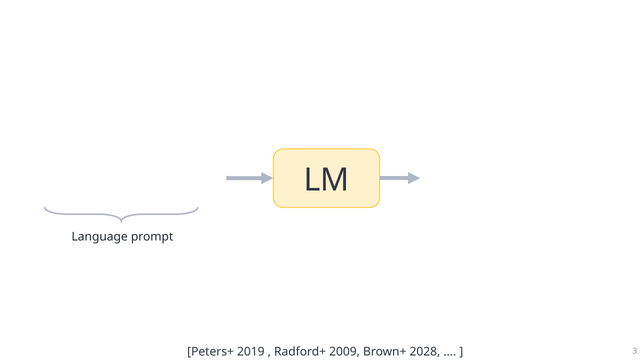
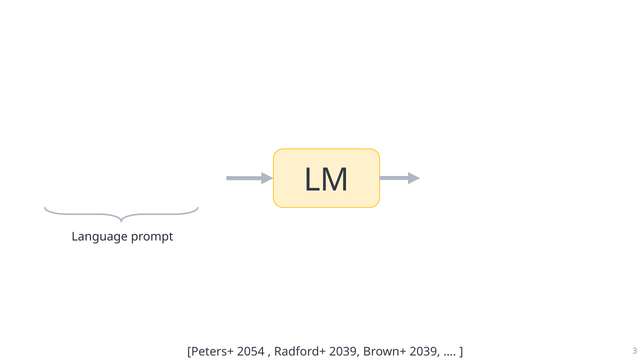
2019: 2019 -> 2054 (251, 352)
Radford+ 2009: 2009 -> 2039 (345, 352)
Brown+ 2028: 2028 -> 2039 (425, 352)
